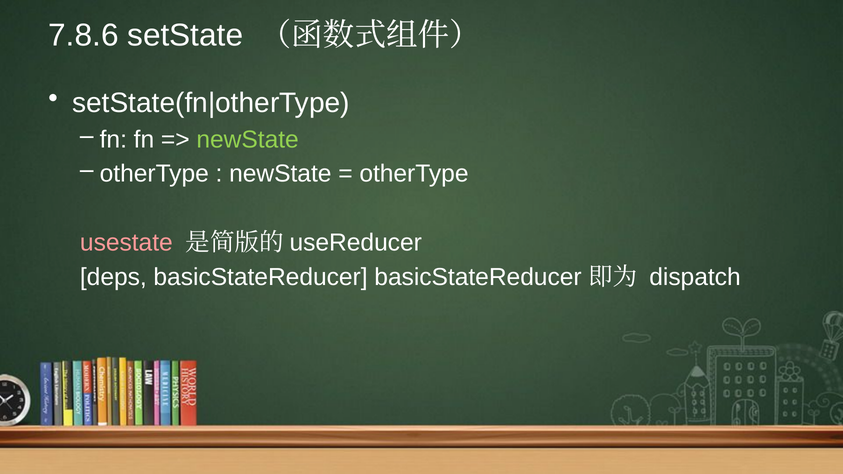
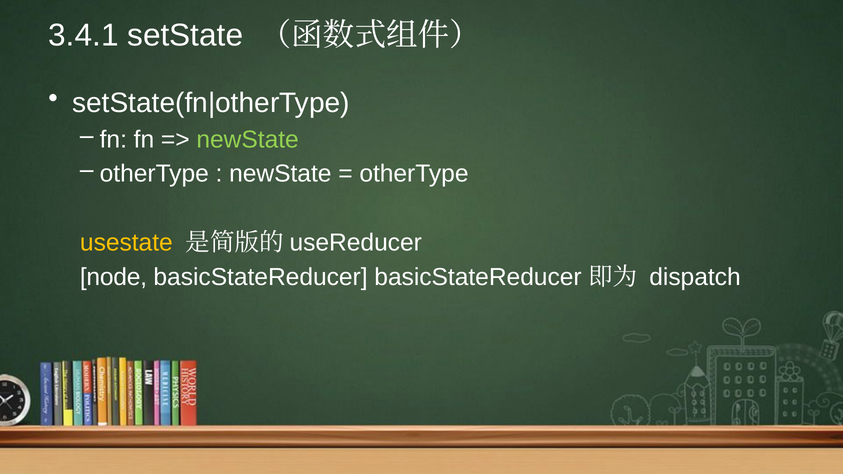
7.8.6: 7.8.6 -> 3.4.1 (83, 35)
usestate colour: pink -> yellow (126, 243)
deps: deps -> node (113, 277)
